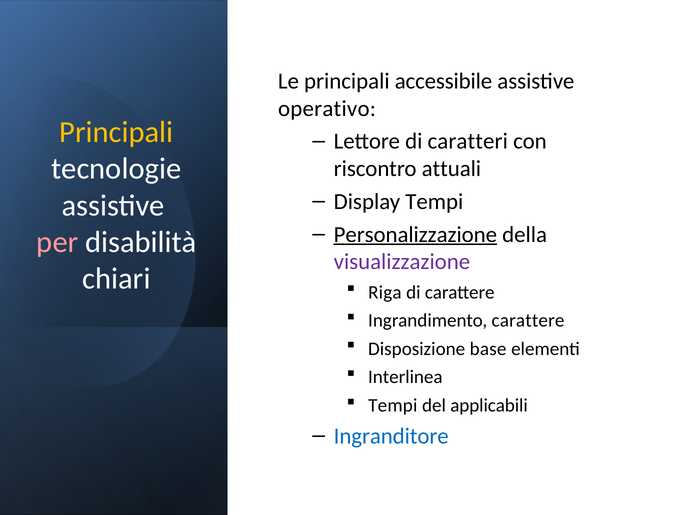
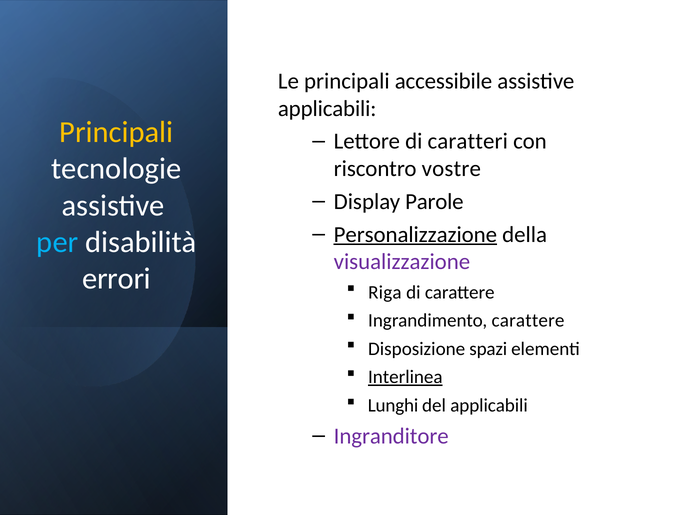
operativo: operativo -> applicabili (327, 109)
attuali: attuali -> vostre (451, 169)
Display Tempi: Tempi -> Parole (434, 202)
per colour: pink -> light blue (57, 242)
chiari: chiari -> errori (117, 279)
base: base -> spazi (488, 349)
Interlinea underline: none -> present (405, 377)
Tempi: Tempi -> Lunghi (393, 406)
Ingranditore colour: blue -> purple (391, 436)
